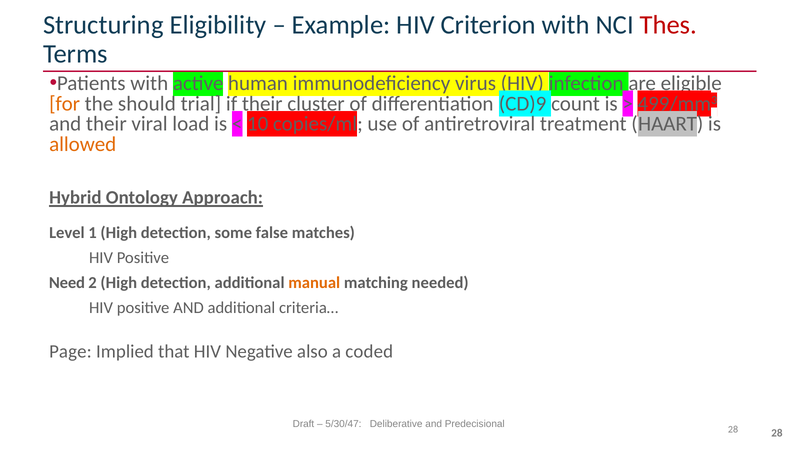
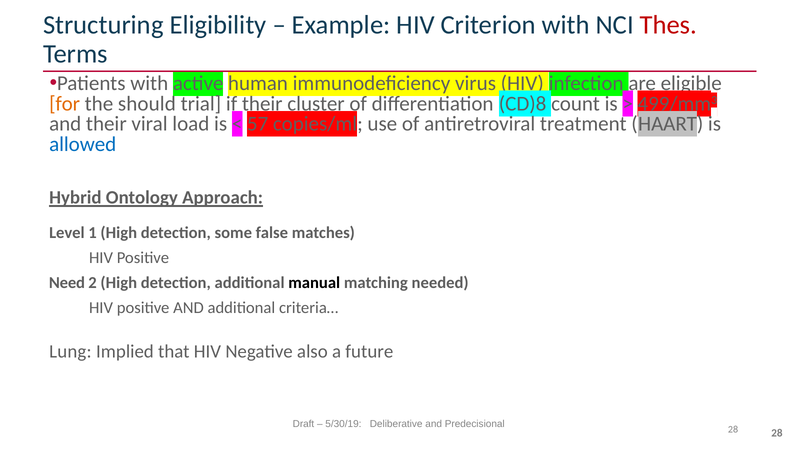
CD)9: CD)9 -> CD)8 (523, 104)
10: 10 -> 57 (258, 124)
allowed colour: orange -> blue (83, 144)
manual colour: orange -> black (314, 282)
Page: Page -> Lung (70, 351)
coded: coded -> future (369, 351)
5/30/47: 5/30/47 -> 5/30/19 (343, 423)
